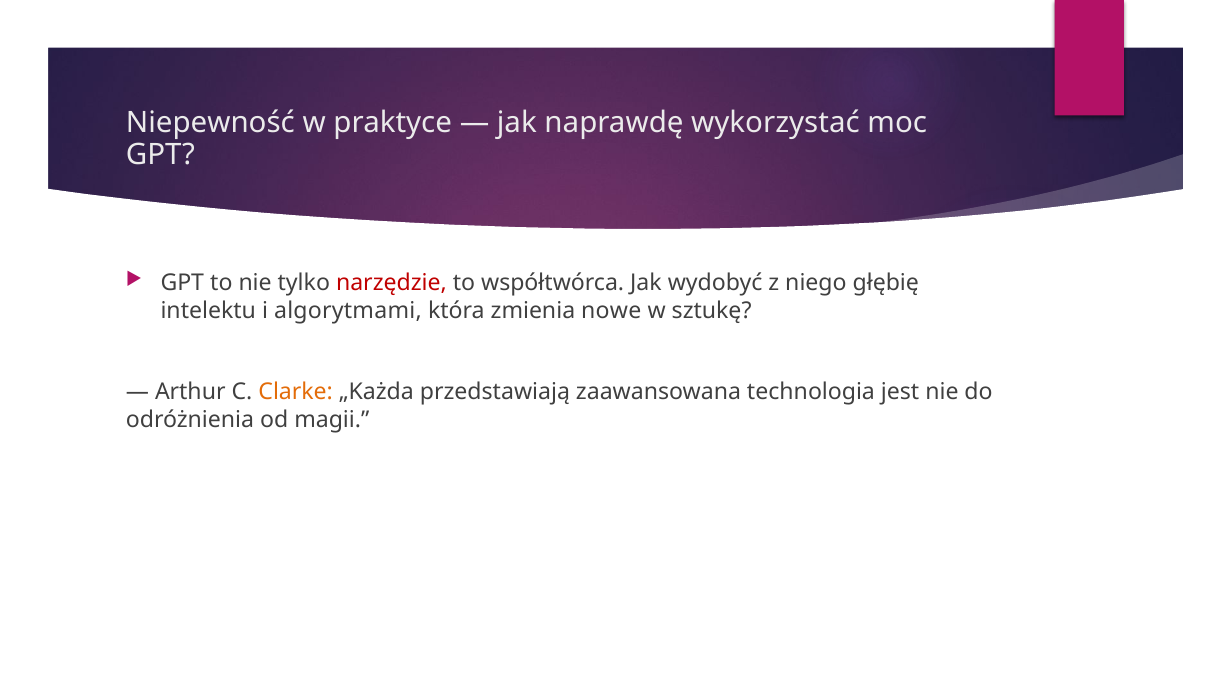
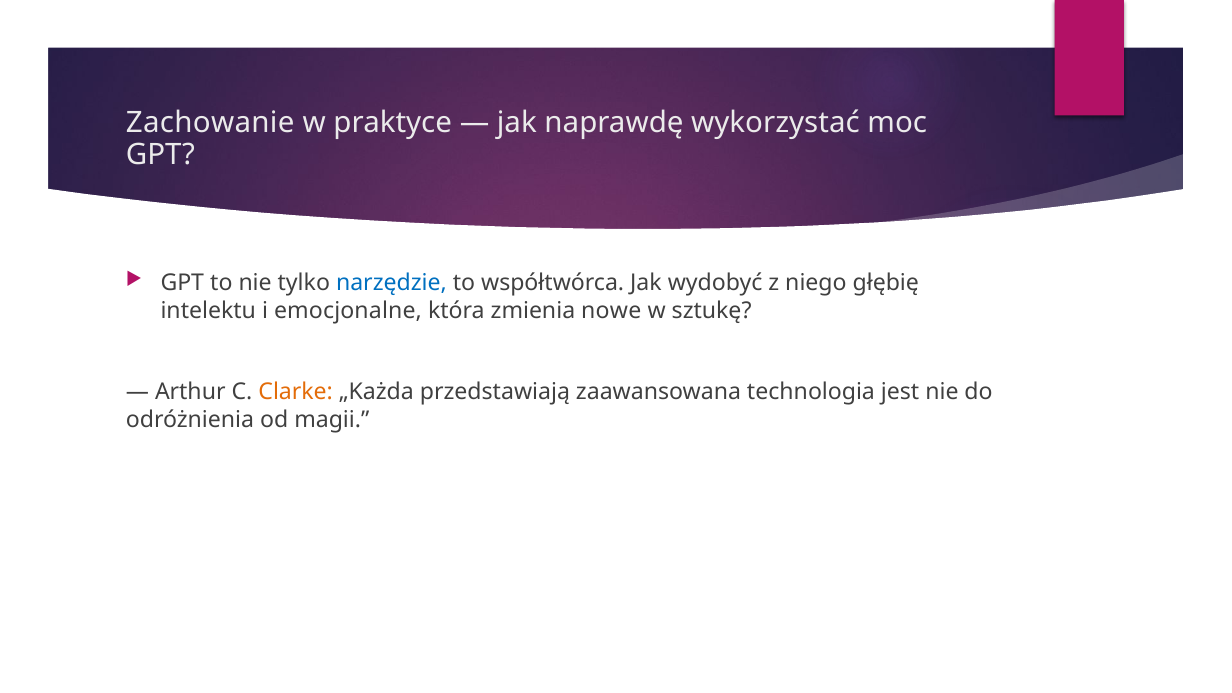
Niepewność: Niepewność -> Zachowanie (210, 123)
narzędzie colour: red -> blue (391, 283)
algorytmami: algorytmami -> emocjonalne (348, 311)
